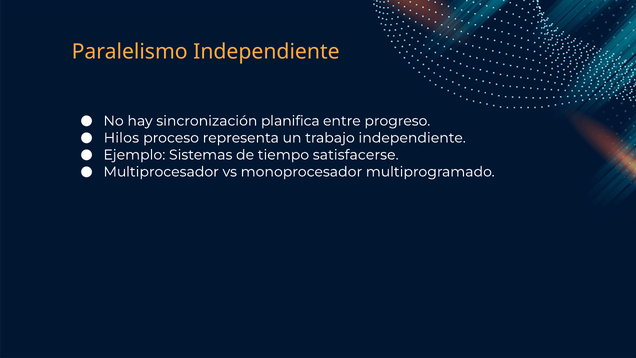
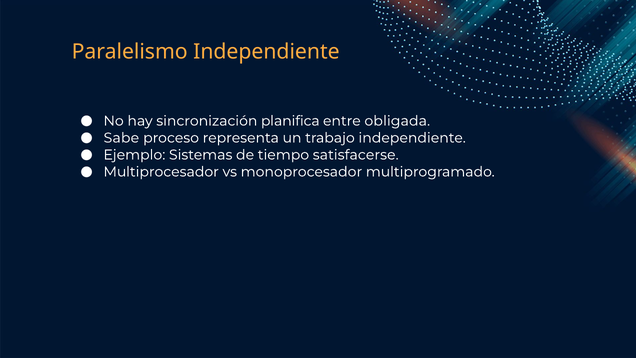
progreso: progreso -> obligada (397, 121)
Hilos: Hilos -> Sabe (121, 138)
